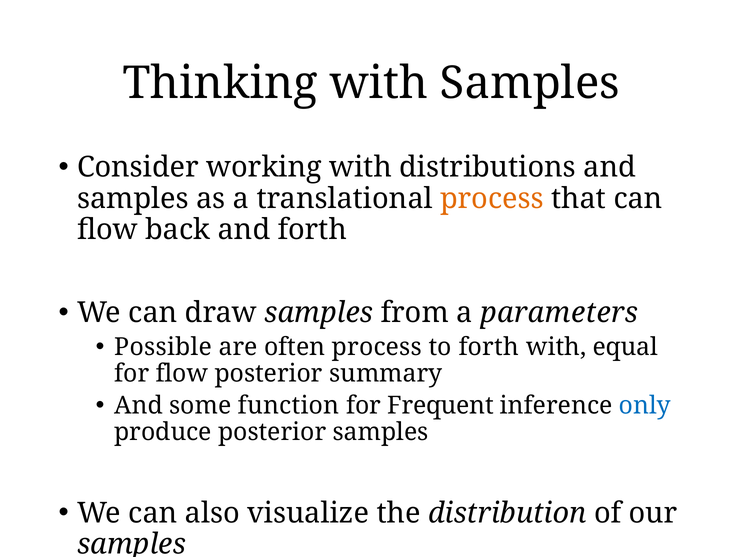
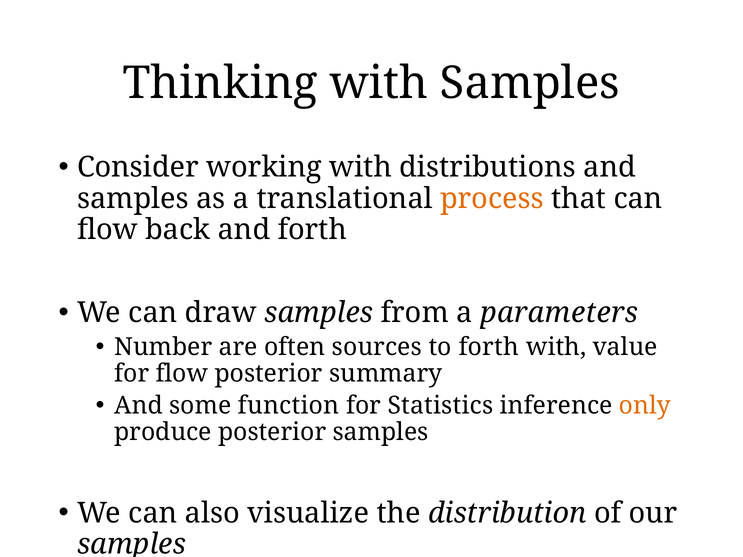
Possible: Possible -> Number (163, 347)
often process: process -> sources (377, 347)
equal: equal -> value (625, 347)
Frequent: Frequent -> Statistics (440, 406)
only colour: blue -> orange (645, 406)
